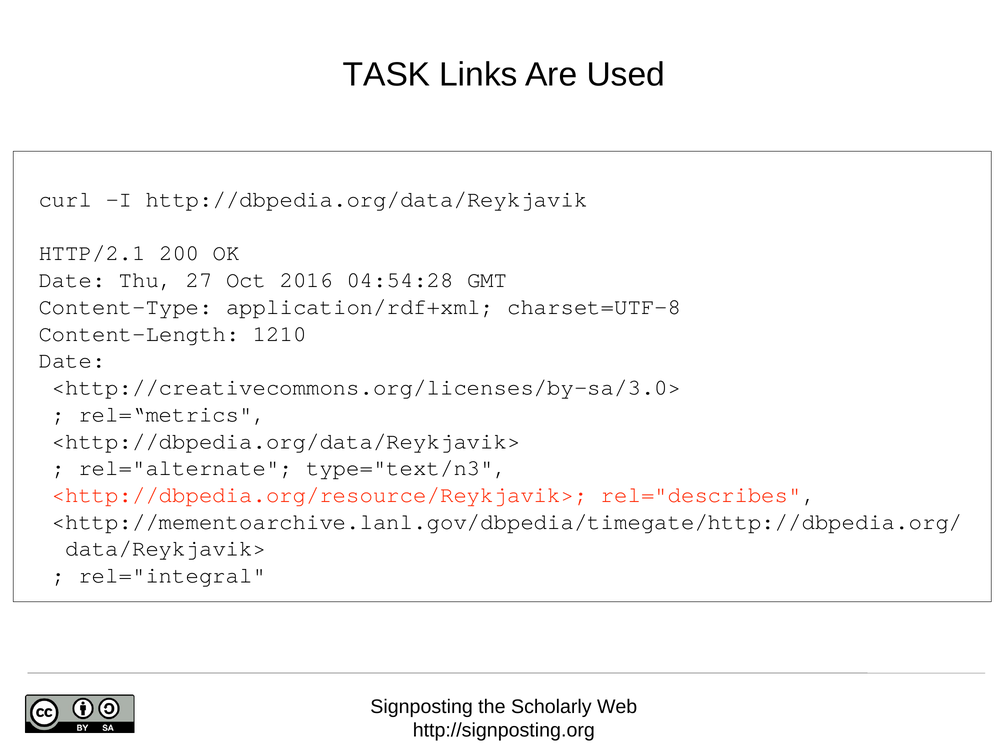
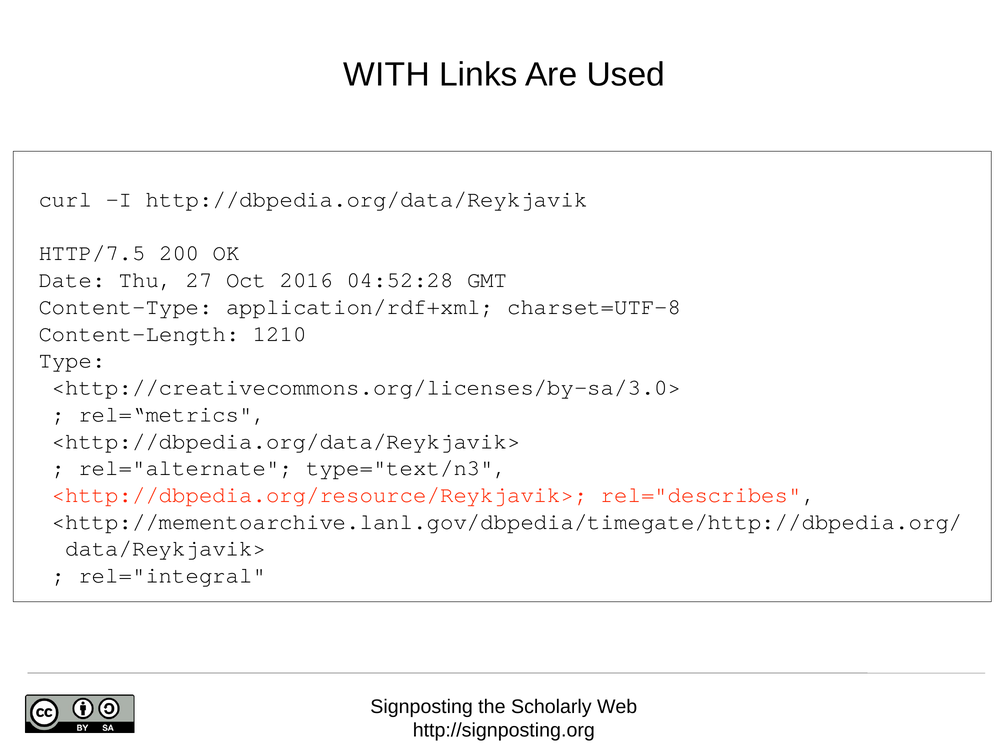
TASK: TASK -> WITH (386, 75)
HTTP/2.1: HTTP/2.1 -> HTTP/7.5 (92, 253)
04:54:28: 04:54:28 -> 04:52:28 (400, 280)
Date: Date -> Type (72, 361)
